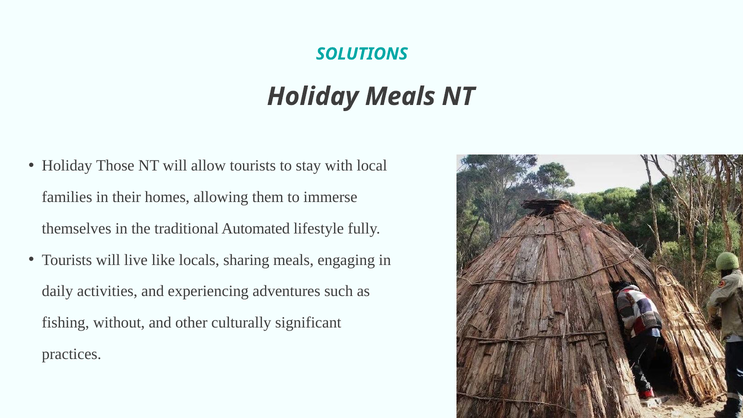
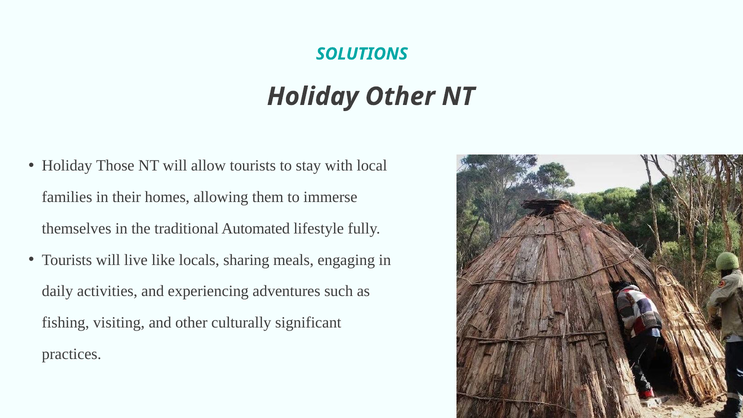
Holiday Meals: Meals -> Other (400, 96)
without: without -> visiting (119, 323)
